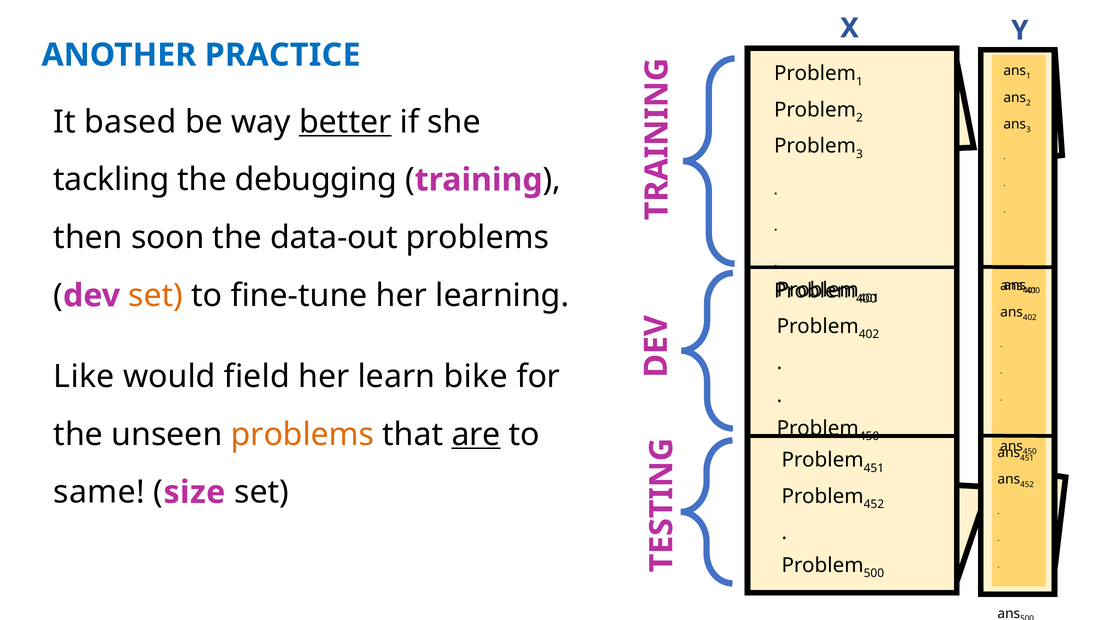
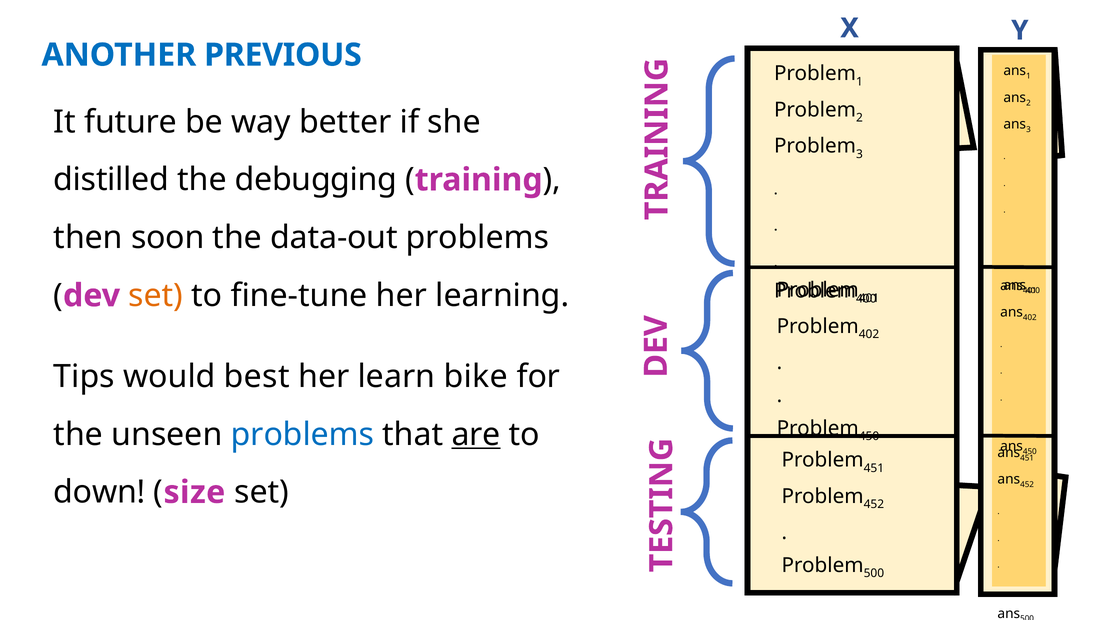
PRACTICE: PRACTICE -> PREVIOUS (283, 55)
based: based -> future (131, 122)
better underline: present -> none (345, 122)
tackling: tackling -> distilled (111, 180)
Like: Like -> Tips (84, 376)
field: field -> best (257, 376)
problems colour: orange -> blue (302, 434)
same: same -> down (99, 492)
